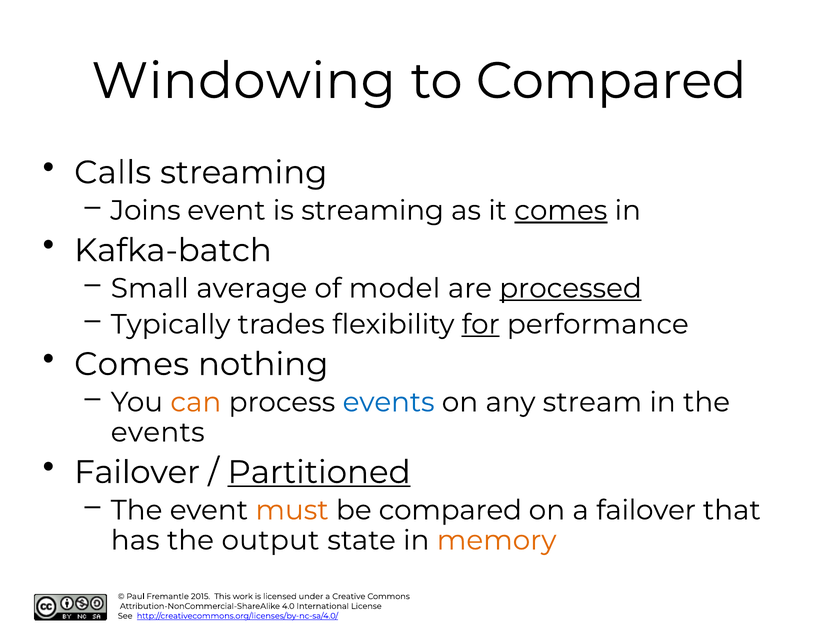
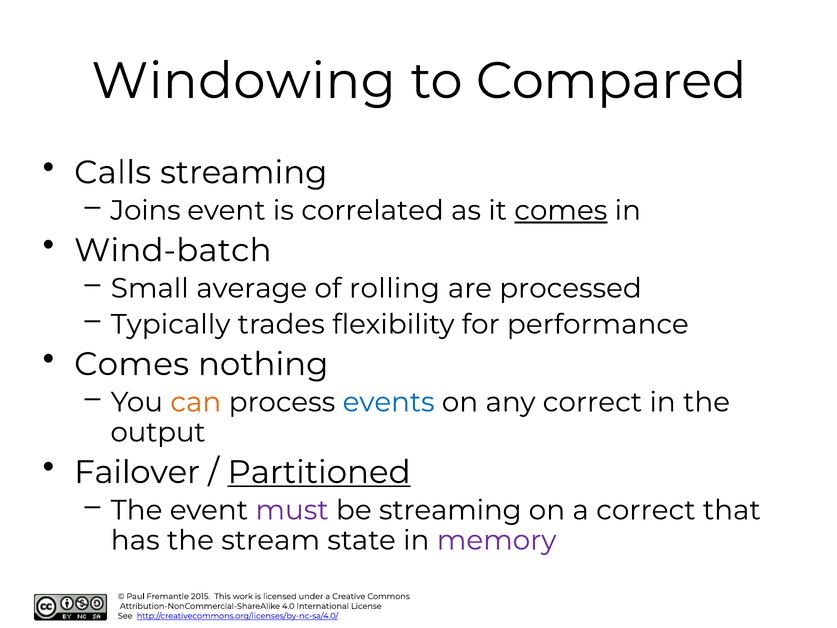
is streaming: streaming -> correlated (373, 210)
Kafka-batch: Kafka-batch -> Wind-batch (173, 250)
model: model -> rolling (394, 288)
processed underline: present -> none (571, 288)
for underline: present -> none (481, 324)
any stream: stream -> correct (592, 402)
events: events -> output (158, 432)
must colour: orange -> purple (292, 510)
be compared: compared -> streaming (450, 510)
a failover: failover -> correct (646, 510)
output: output -> stream (271, 540)
memory colour: orange -> purple (497, 540)
